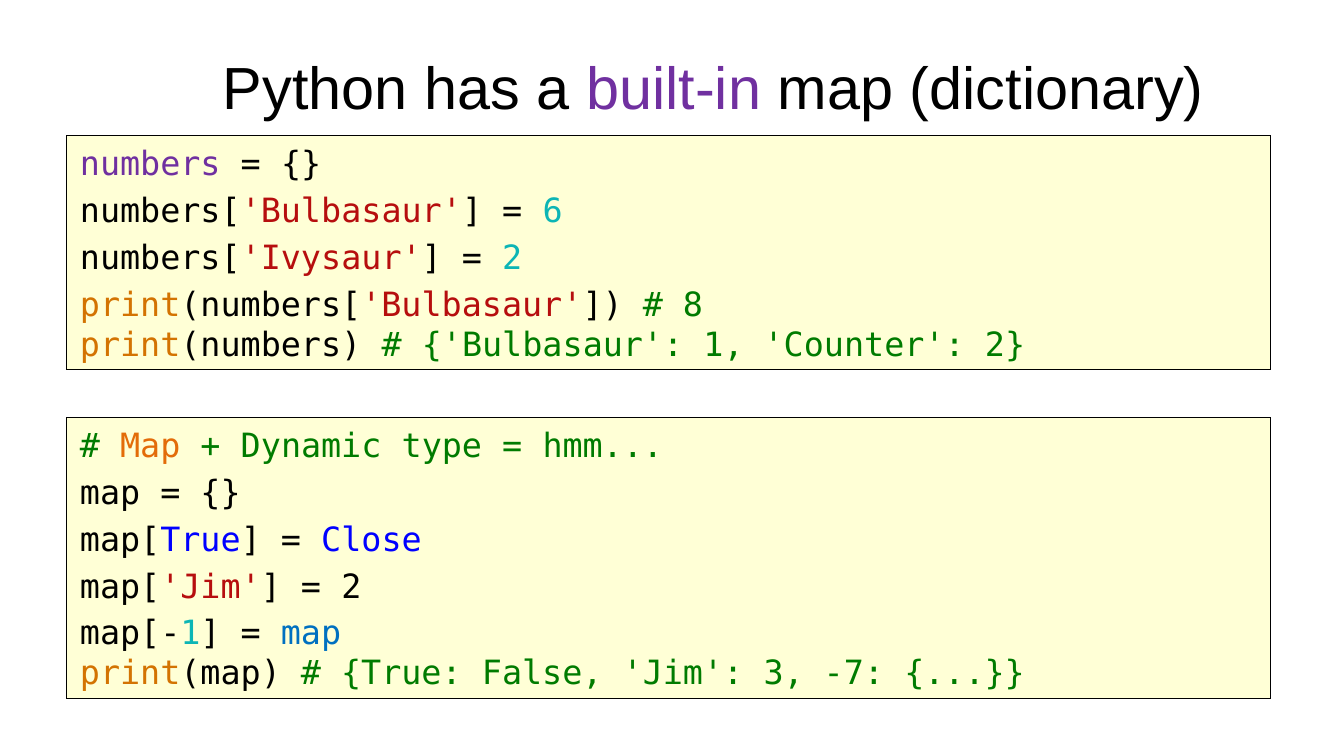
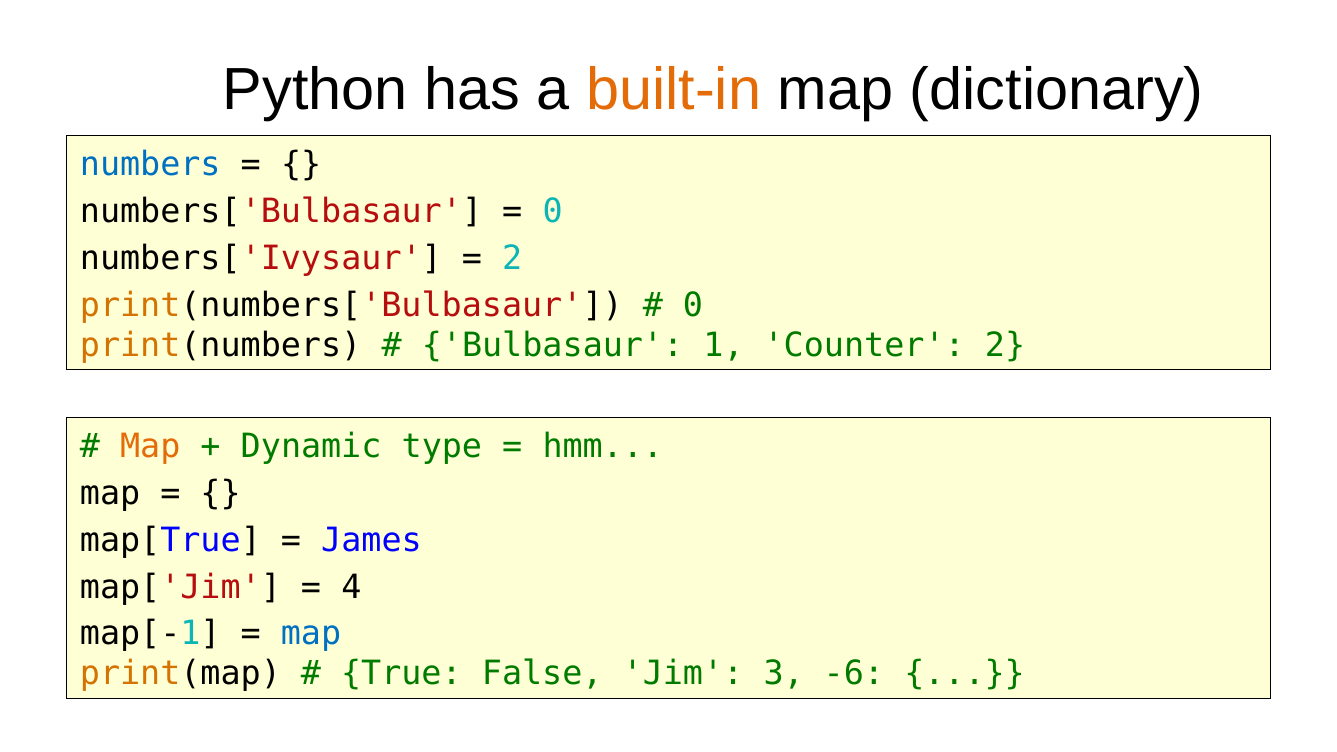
built-in colour: purple -> orange (674, 90)
numbers colour: purple -> blue (150, 165)
6: 6 -> 0 (553, 211)
8: 8 -> 0 (693, 305)
Close: Close -> James (372, 540)
2: 2 -> 4 (351, 587)
-7: -7 -> -6 (854, 674)
